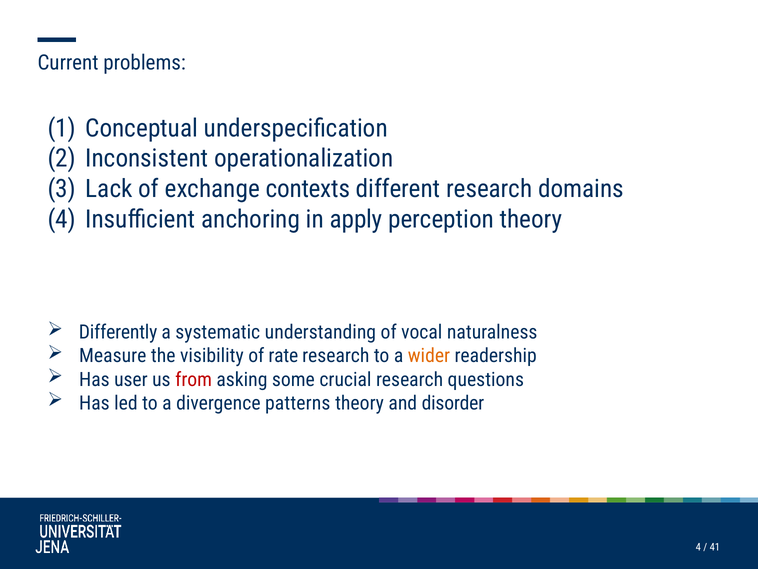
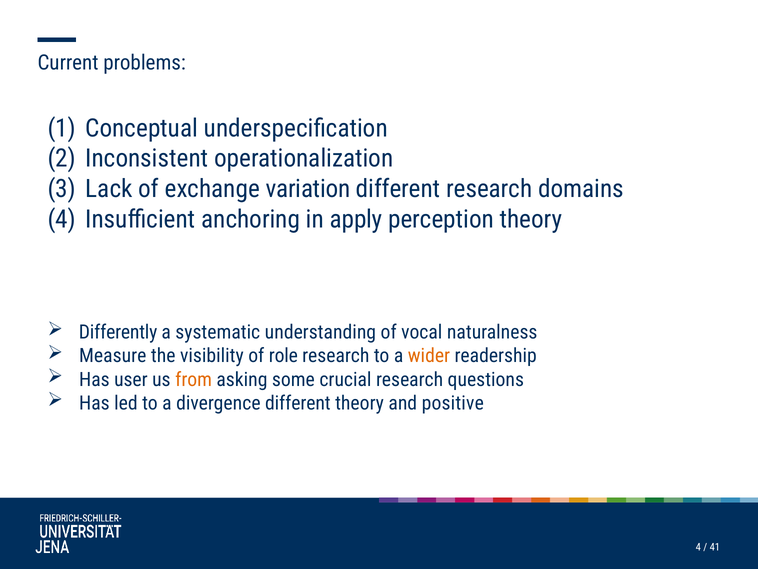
contexts: contexts -> variation (308, 189)
rate: rate -> role (283, 356)
from colour: red -> orange (194, 379)
divergence patterns: patterns -> different (298, 403)
disorder: disorder -> positive (453, 403)
